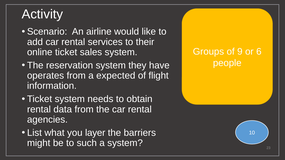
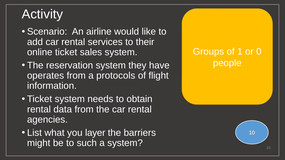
9: 9 -> 1 (240, 52)
6: 6 -> 0 (259, 52)
expected: expected -> protocols (116, 76)
